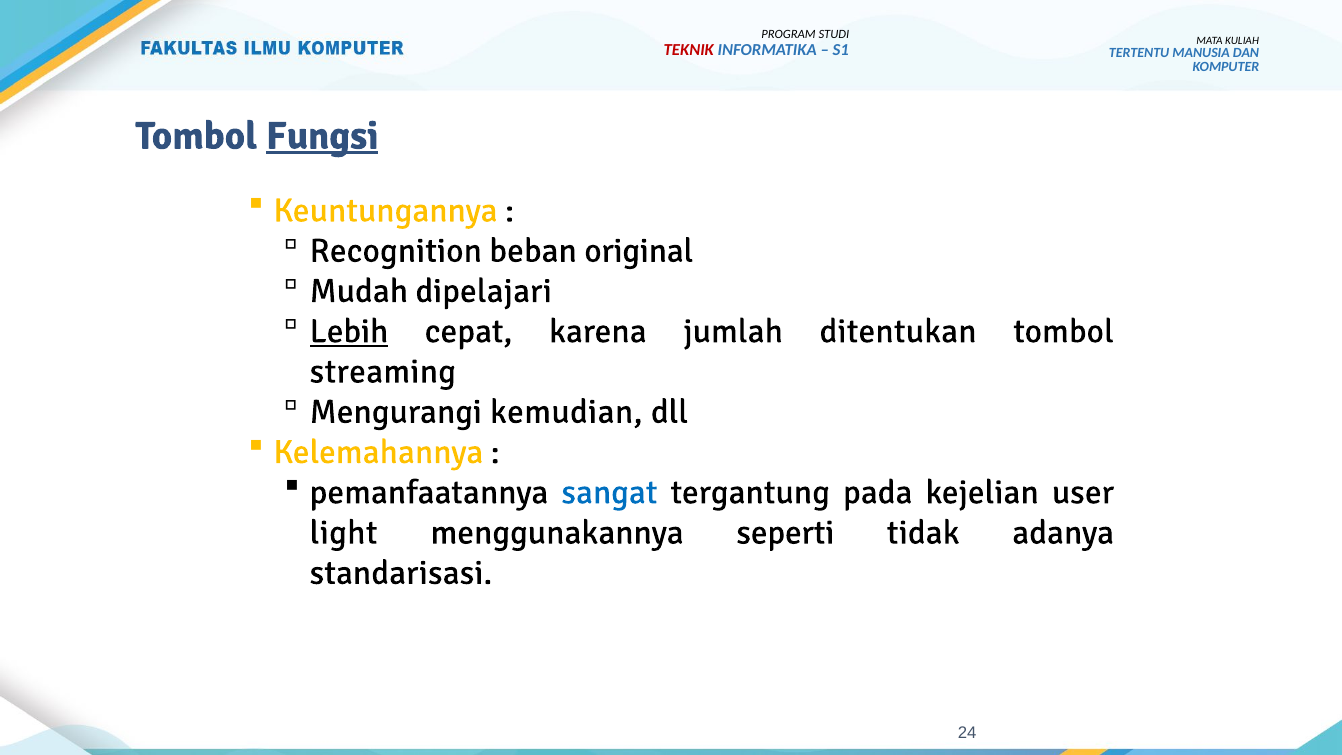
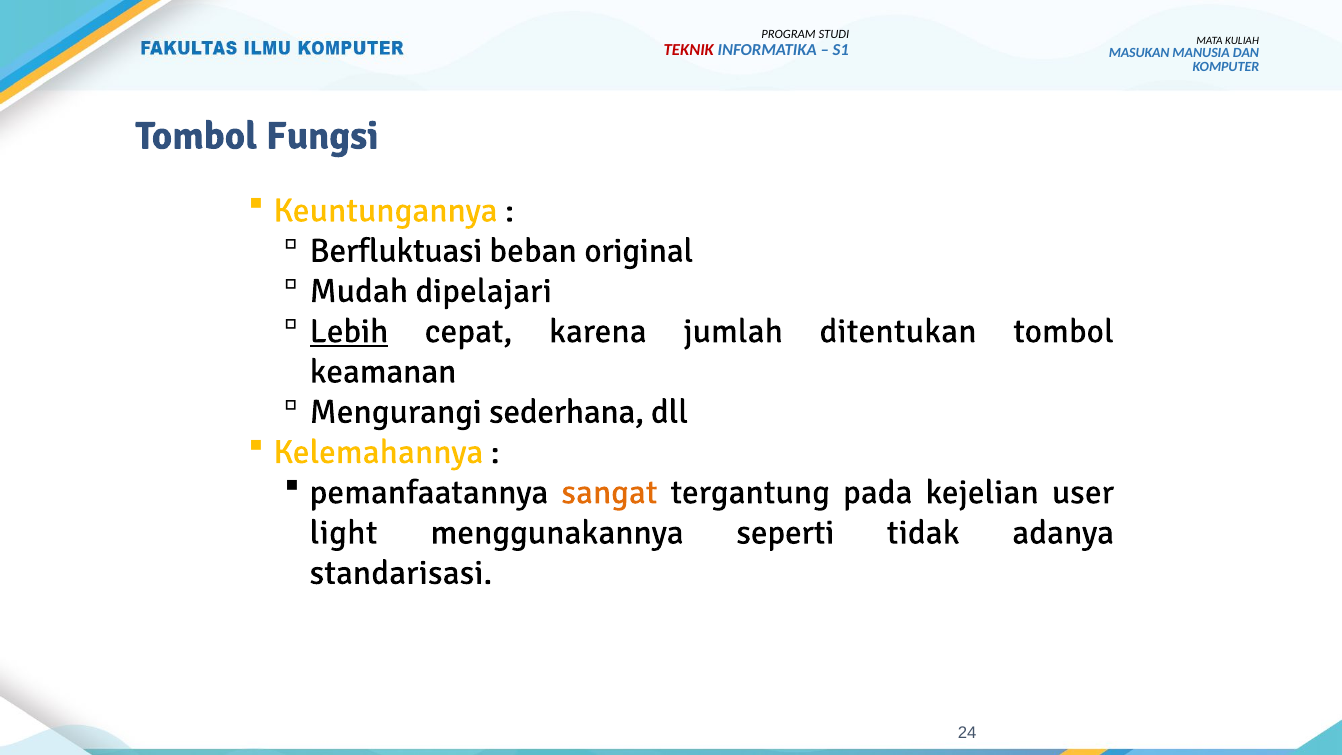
TERTENTU: TERTENTU -> MASUKAN (1139, 53)
Fungsi underline: present -> none (322, 136)
Recognition: Recognition -> Berfluktuasi (396, 251)
streaming: streaming -> keamanan (383, 371)
kemudian: kemudian -> sederhana (567, 412)
sangat colour: blue -> orange (609, 492)
